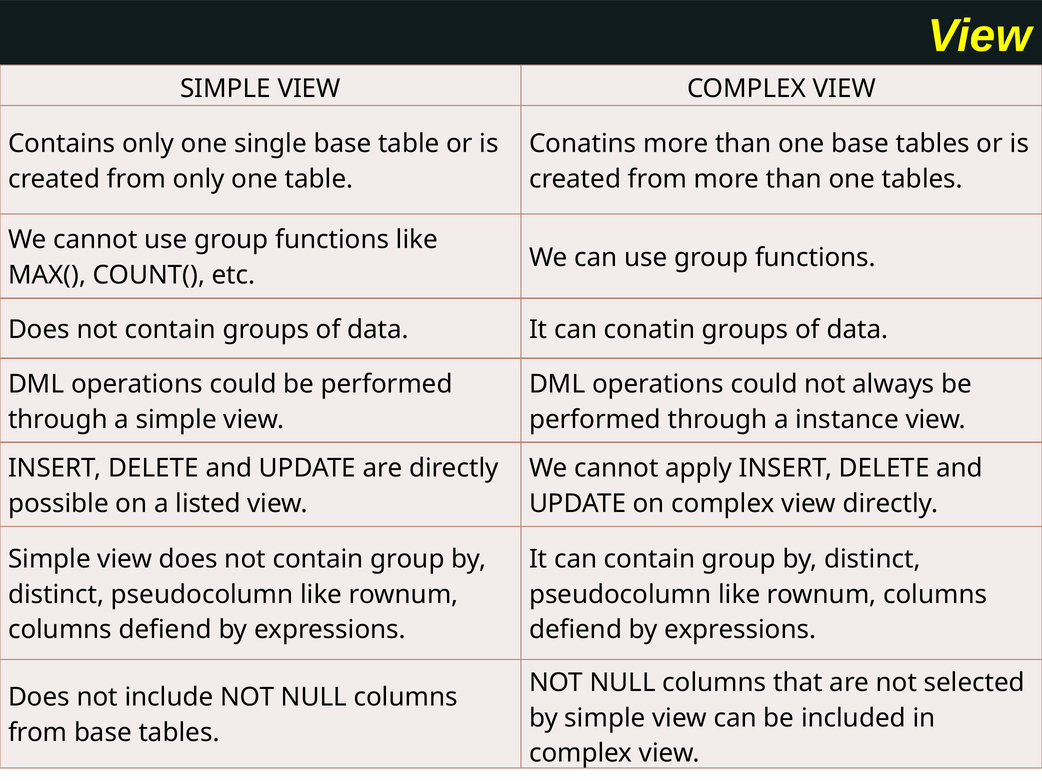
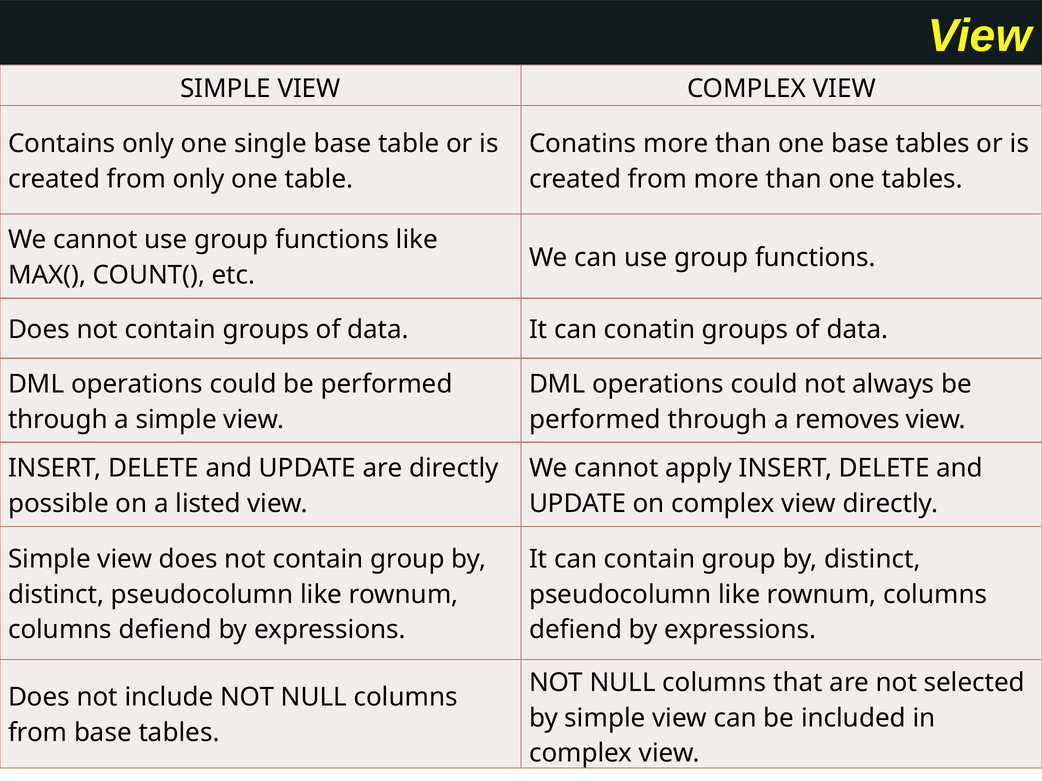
instance: instance -> removes (847, 420)
